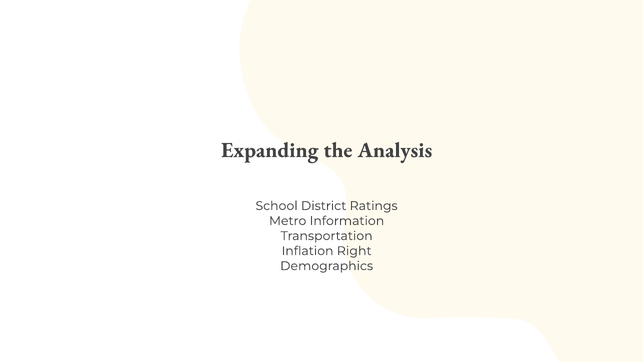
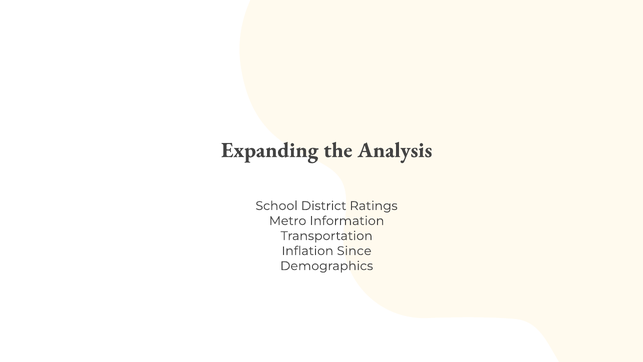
Right: Right -> Since (354, 251)
